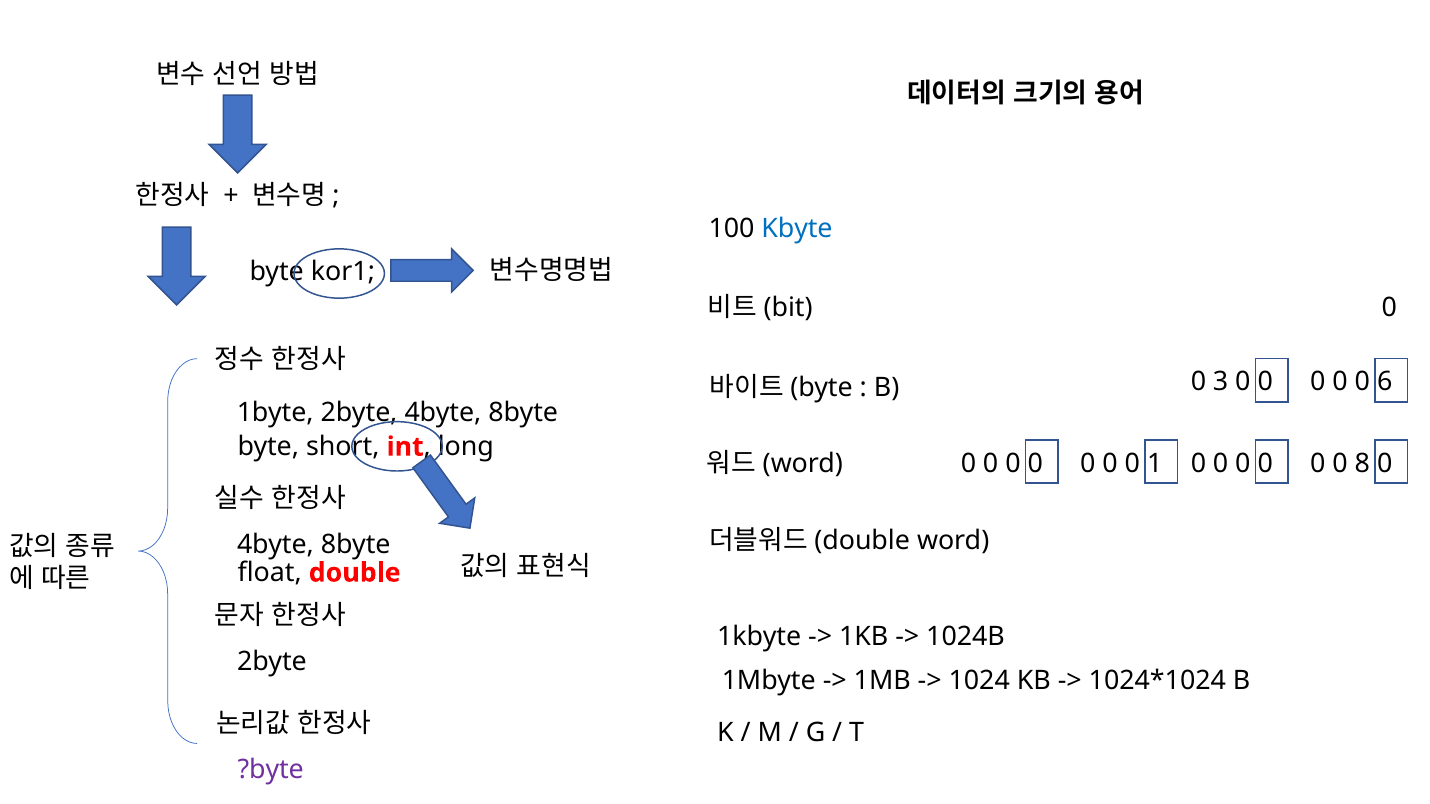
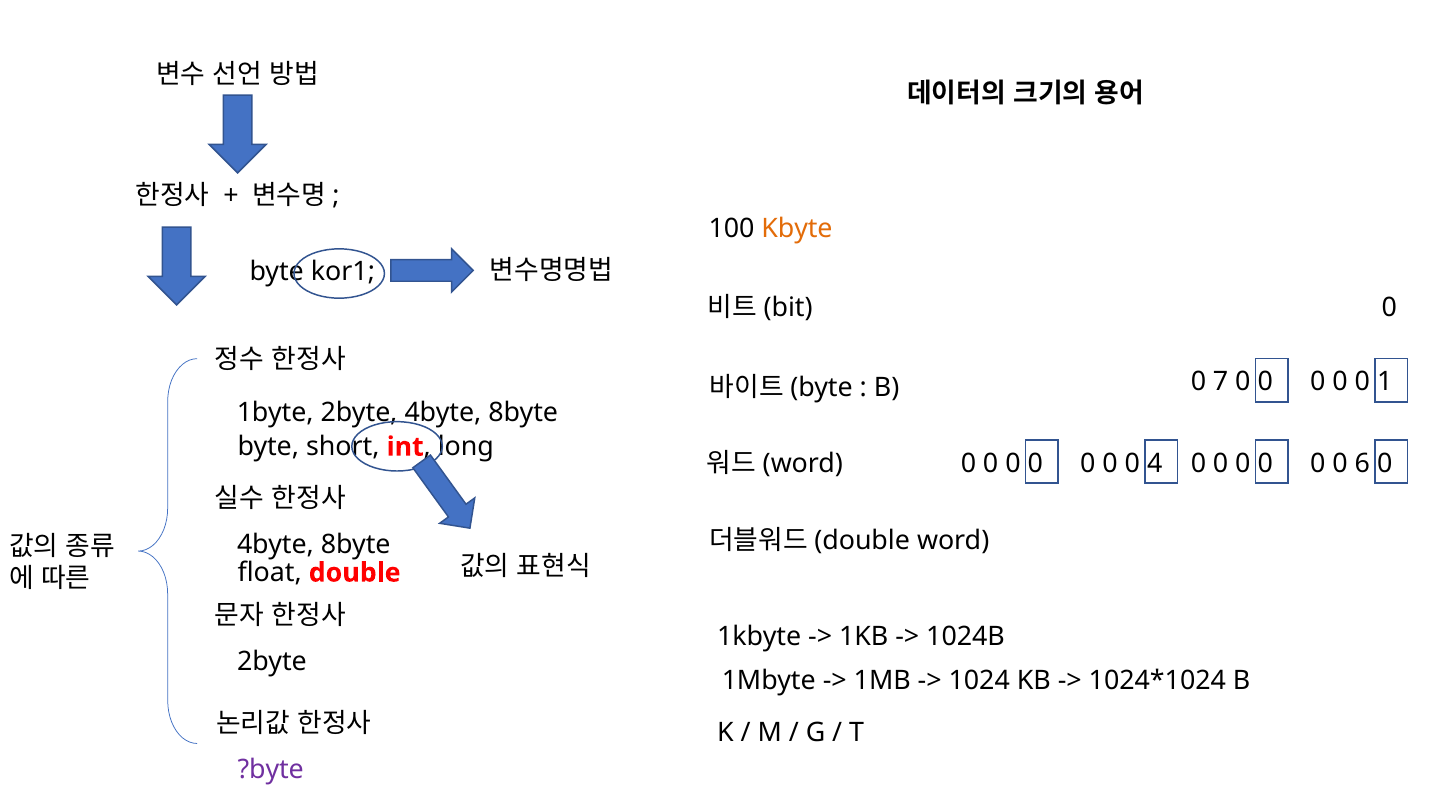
Kbyte colour: blue -> orange (797, 229)
3: 3 -> 7 (1221, 382)
6: 6 -> 1 (1385, 382)
1: 1 -> 4 (1155, 463)
8: 8 -> 6 (1362, 463)
